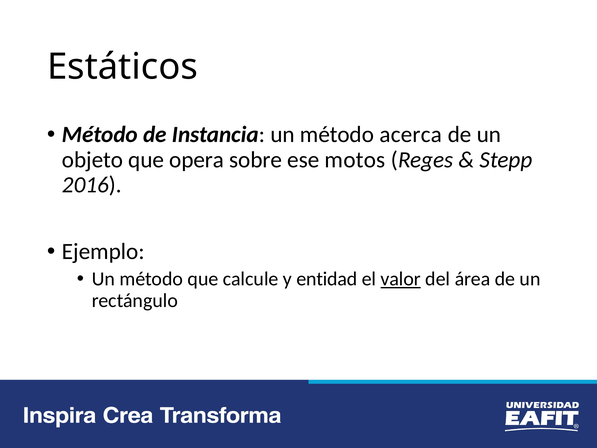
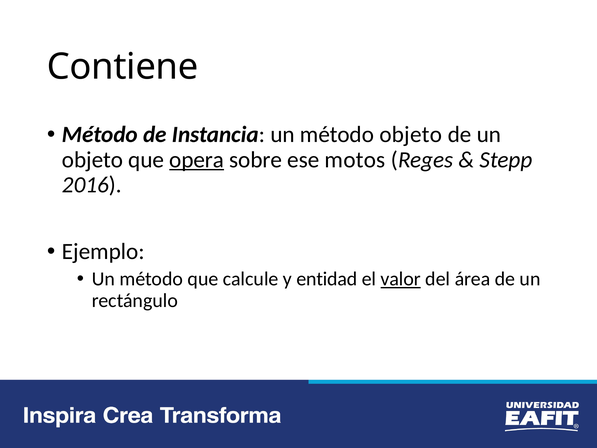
Estáticos: Estáticos -> Contiene (123, 67)
método acerca: acerca -> objeto (411, 135)
opera underline: none -> present (197, 160)
